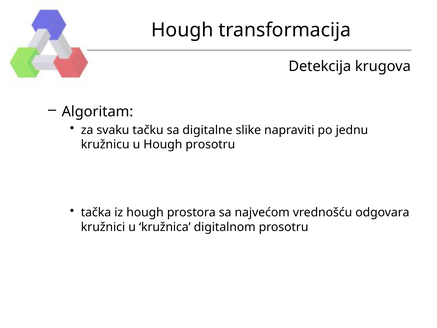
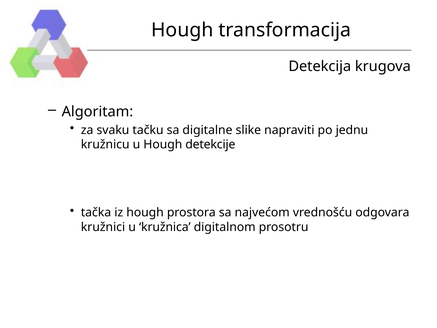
Hough prosotru: prosotru -> detekcije (210, 144)
